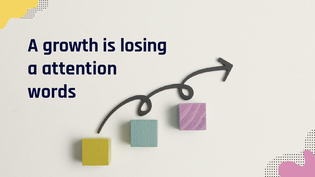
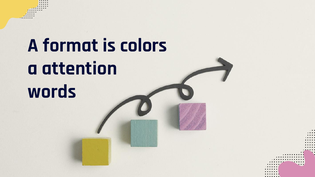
growth: growth -> format (71, 45)
losing: losing -> colors (144, 45)
